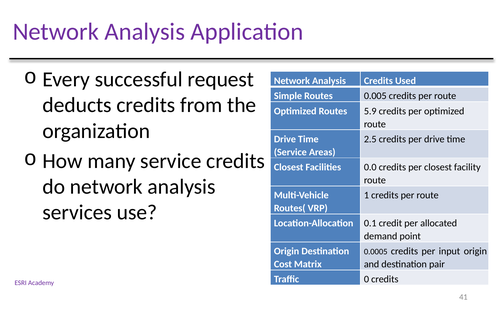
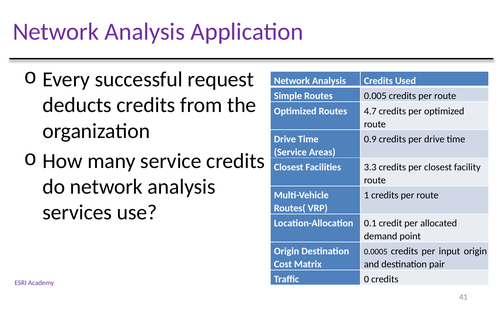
5.9: 5.9 -> 4.7 (370, 111)
2.5: 2.5 -> 0.9 (370, 139)
0.0: 0.0 -> 3.3 (370, 167)
